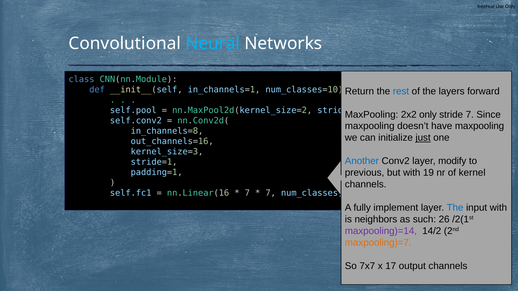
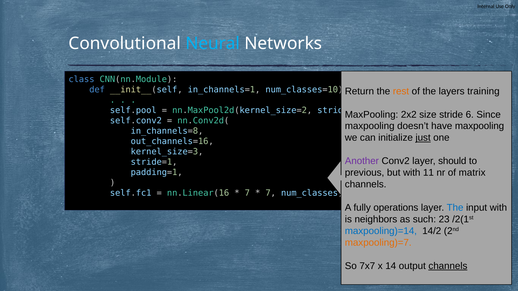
rest colour: blue -> orange (401, 91)
forward: forward -> training (483, 91)
2x2 only: only -> size (428, 115)
stride 7: 7 -> 6 (470, 115)
Another colour: blue -> purple (362, 161)
modify: modify -> should (452, 161)
19: 19 -> 11 (428, 173)
kernel: kernel -> matrix (472, 173)
implement: implement -> operations (396, 208)
26: 26 -> 23 (444, 220)
maxpooling)=14 colour: purple -> blue (381, 231)
17: 17 -> 14 (391, 266)
channels underline: none -> present (448, 266)
